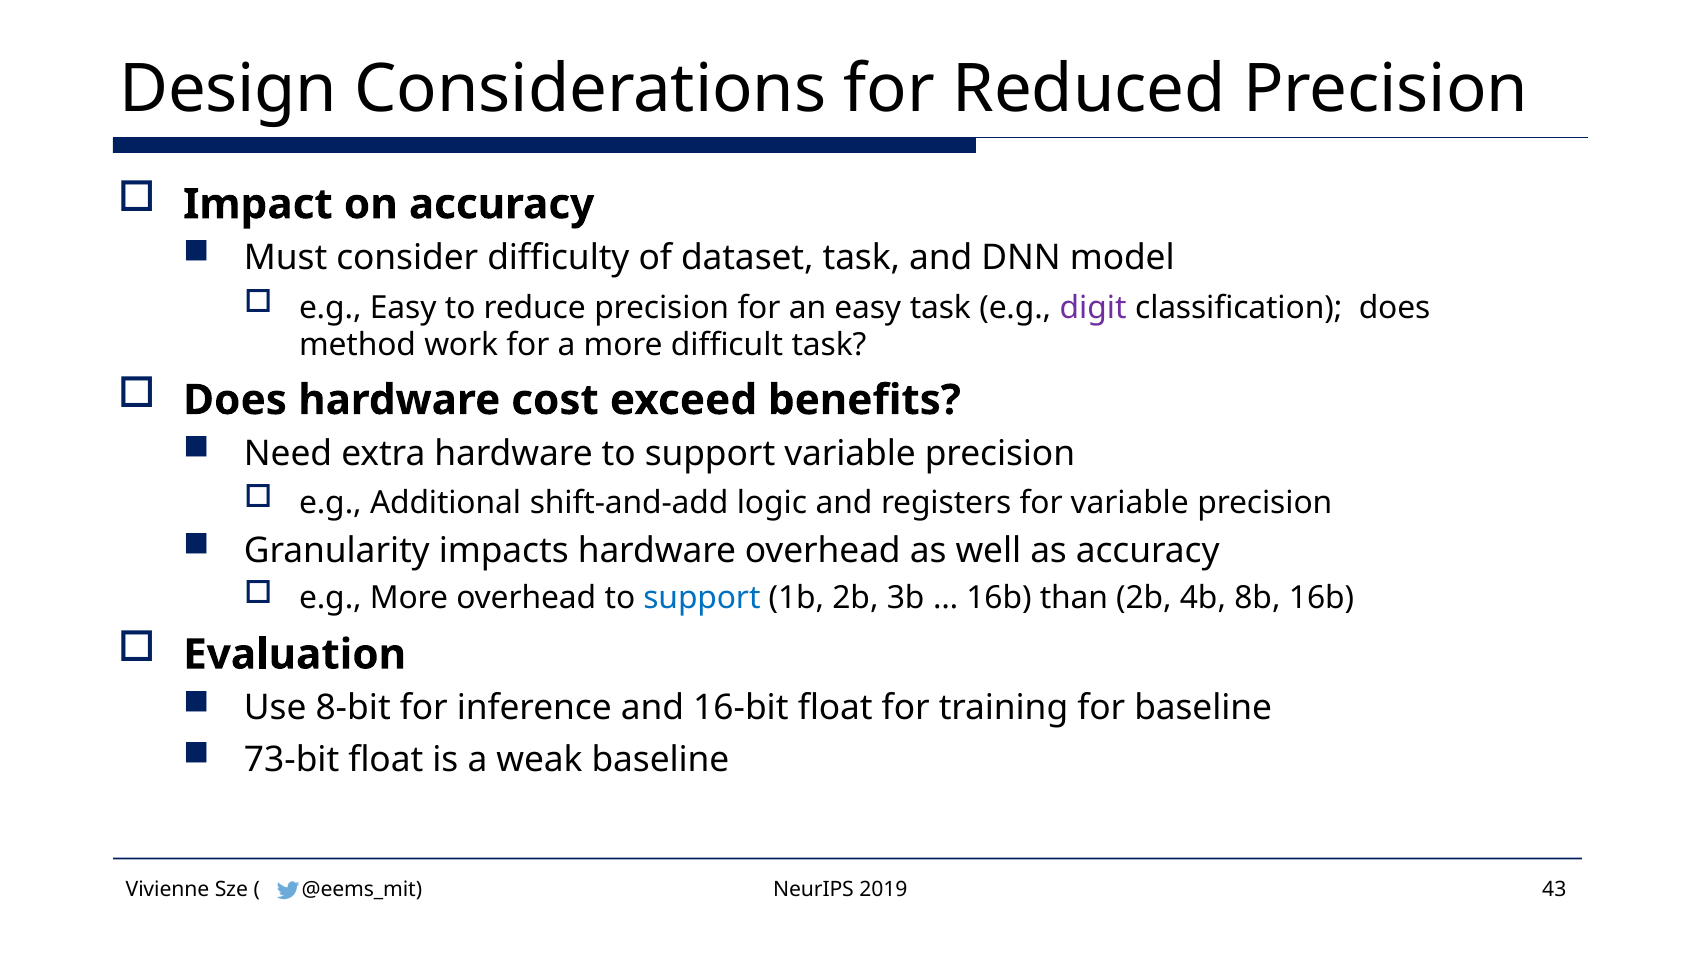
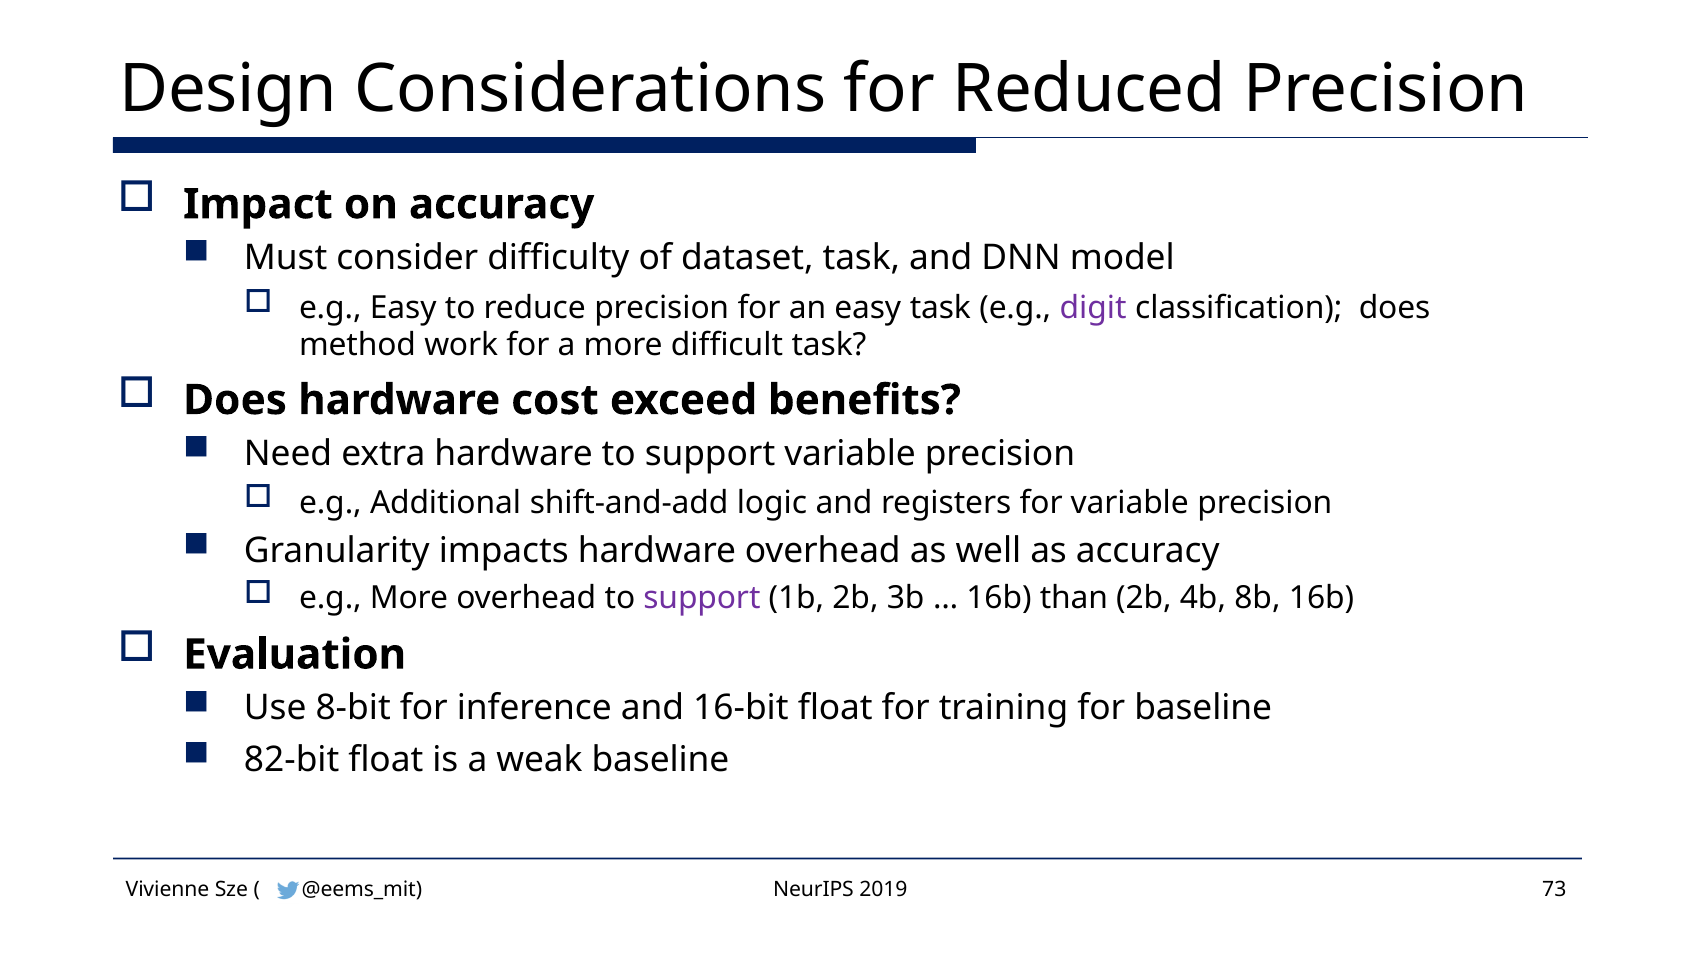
support colour: blue -> purple (702, 598)
73-bit: 73-bit -> 82-bit (292, 759)
43: 43 -> 73 (1554, 889)
